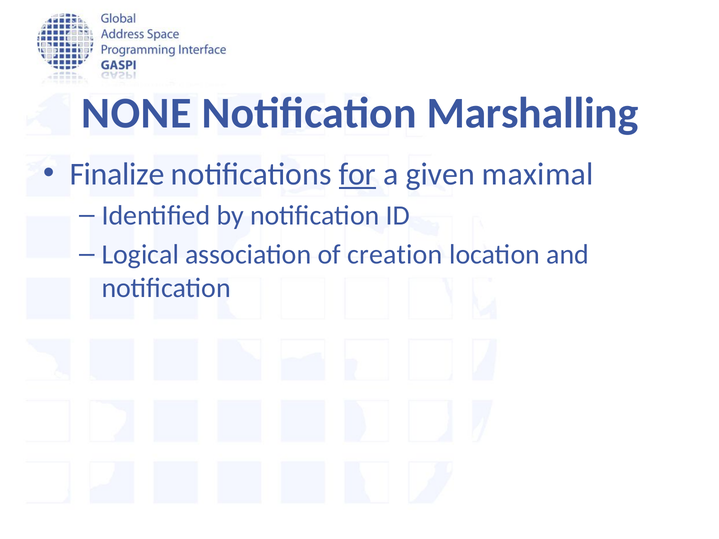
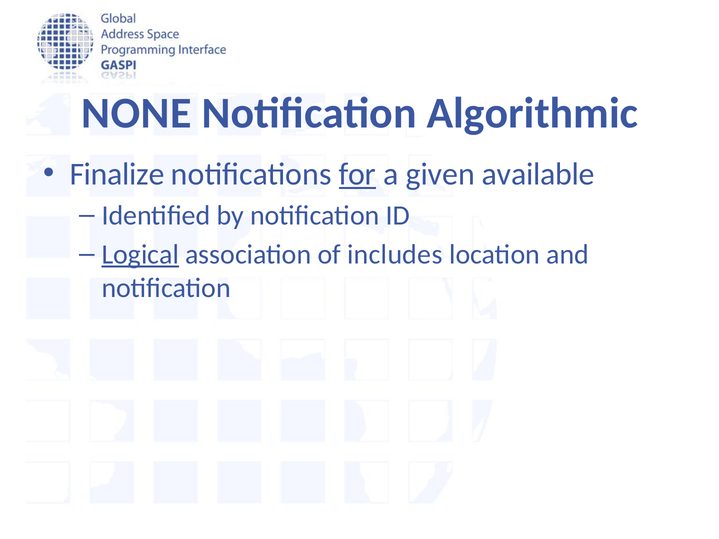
Marshalling: Marshalling -> Algorithmic (532, 113)
maximal: maximal -> available (538, 174)
Logical underline: none -> present (140, 255)
creation: creation -> includes (395, 255)
